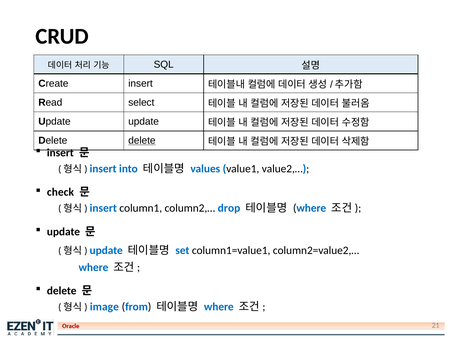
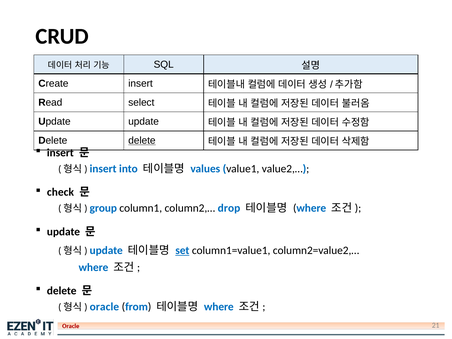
insert: insert -> group (103, 208)
set underline: none -> present (182, 251)
image: image -> oracle (104, 307)
